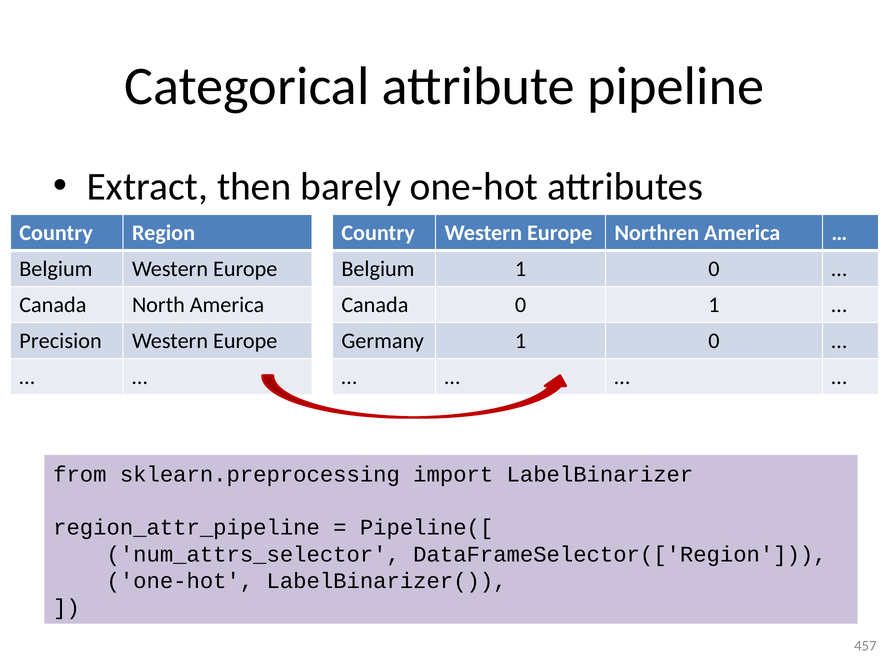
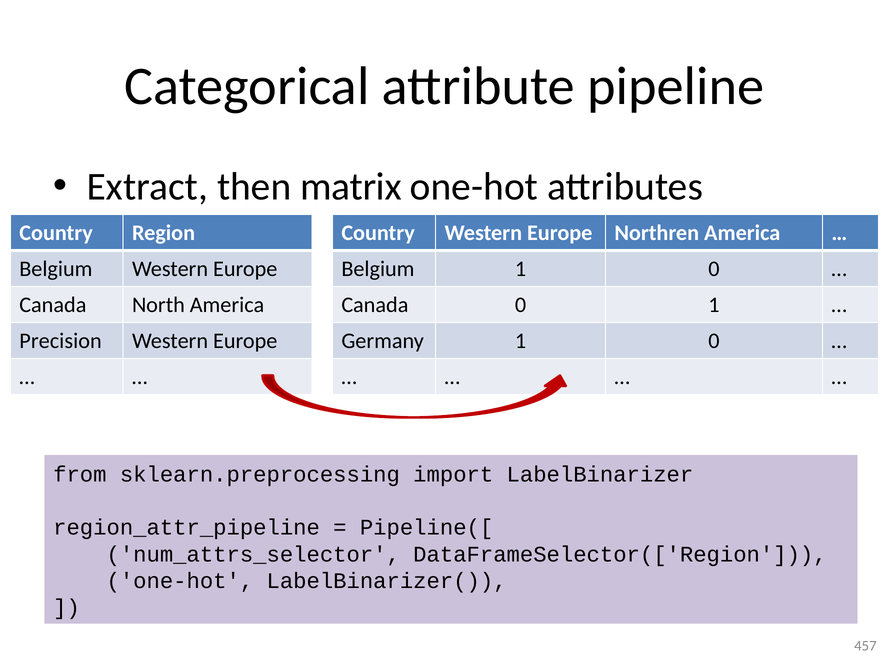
barely: barely -> matrix (351, 186)
